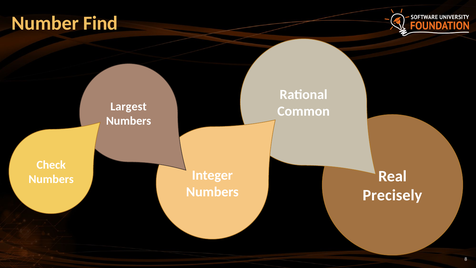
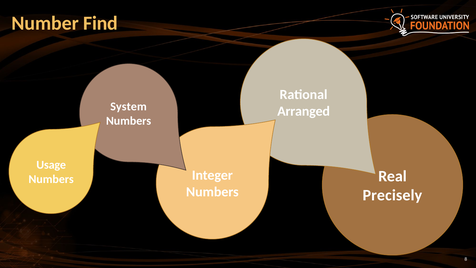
Largest: Largest -> System (129, 106)
Common: Common -> Arranged (304, 111)
Check: Check -> Usage (51, 165)
